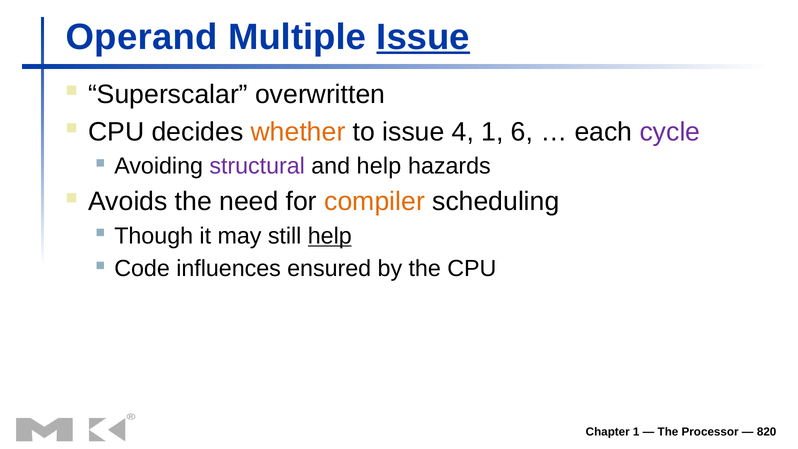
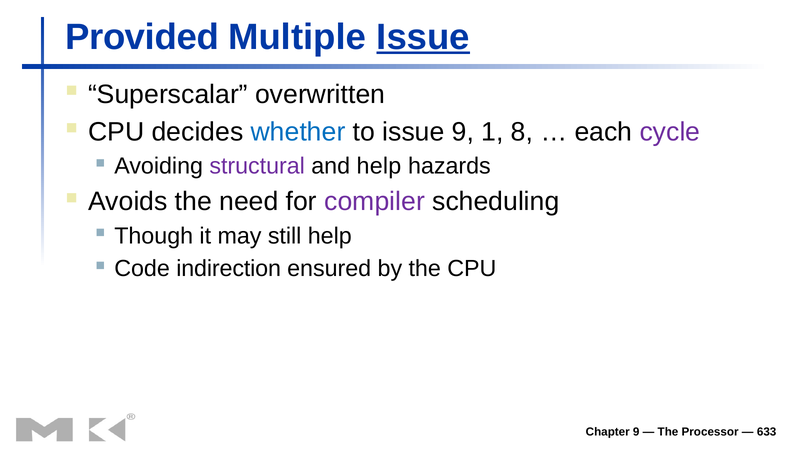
Operand: Operand -> Provided (142, 37)
whether colour: orange -> blue (298, 132)
issue 4: 4 -> 9 (463, 132)
6: 6 -> 8 (522, 132)
compiler colour: orange -> purple (375, 202)
help underline: present -> none (330, 236)
influences: influences -> indirection (229, 269)
Chapter 1: 1 -> 9 (636, 432)
820: 820 -> 633 (767, 432)
